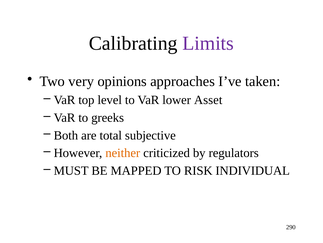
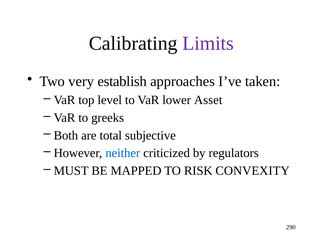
opinions: opinions -> establish (122, 81)
neither colour: orange -> blue (123, 153)
INDIVIDUAL: INDIVIDUAL -> CONVEXITY (253, 170)
